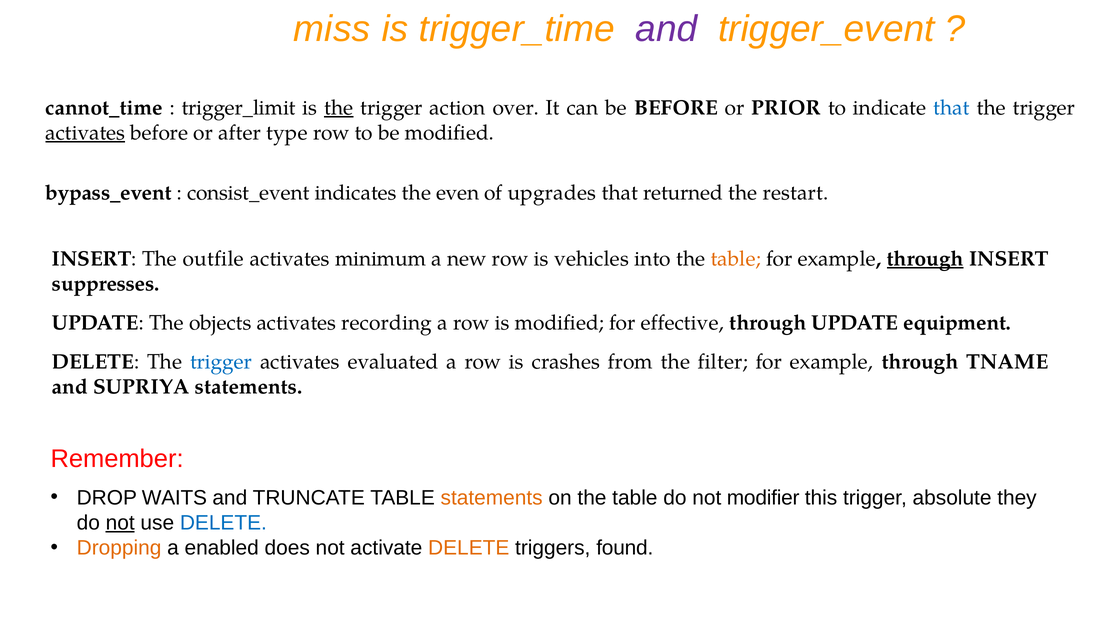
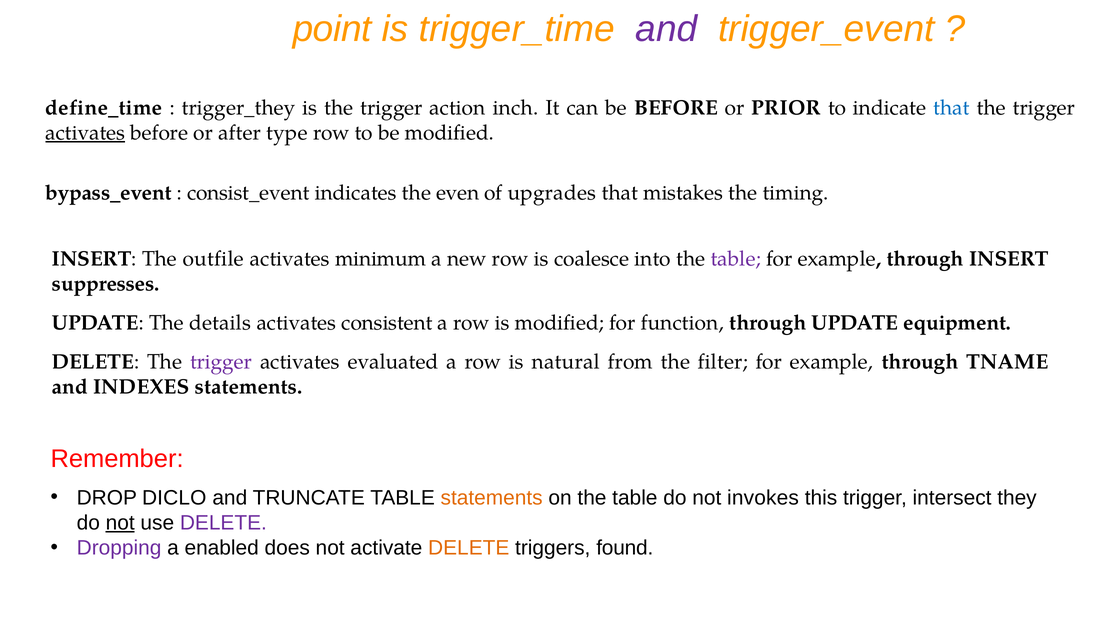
miss: miss -> point (332, 29)
cannot_time: cannot_time -> define_time (104, 108)
trigger_limit: trigger_limit -> trigger_they (239, 108)
the underline: present -> none (339, 108)
over: over -> inch (516, 108)
returned: returned -> mistakes (683, 193)
restart: restart -> timing (796, 193)
vehicles: vehicles -> coalesce (592, 259)
table colour: orange -> purple (736, 259)
through underline: present -> none (925, 259)
objects: objects -> details (220, 323)
recording: recording -> consistent (387, 323)
effective: effective -> function (682, 323)
trigger colour: blue -> purple (221, 362)
crashes: crashes -> natural (566, 362)
SUPRIYA: SUPRIYA -> INDEXES (141, 387)
WAITS: WAITS -> DICLO (174, 498)
modifier: modifier -> invokes (763, 498)
absolute: absolute -> intersect (952, 498)
DELETE colour: blue -> purple (223, 523)
Dropping colour: orange -> purple (119, 548)
